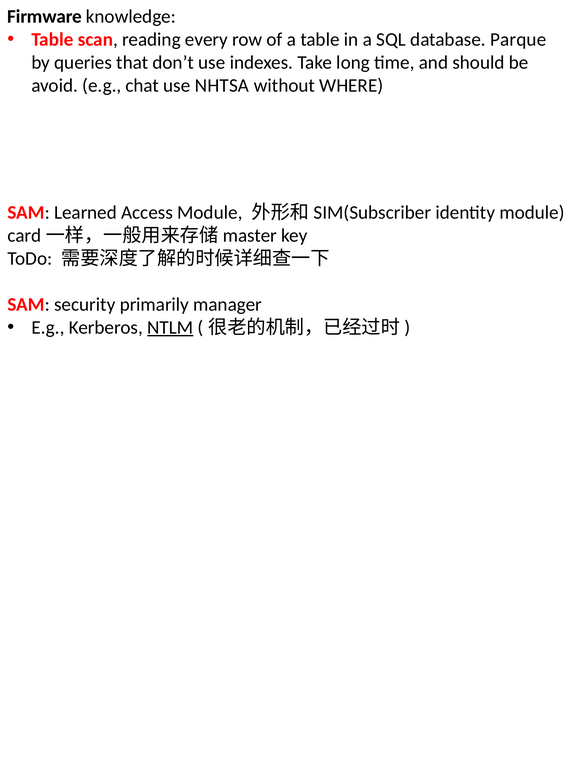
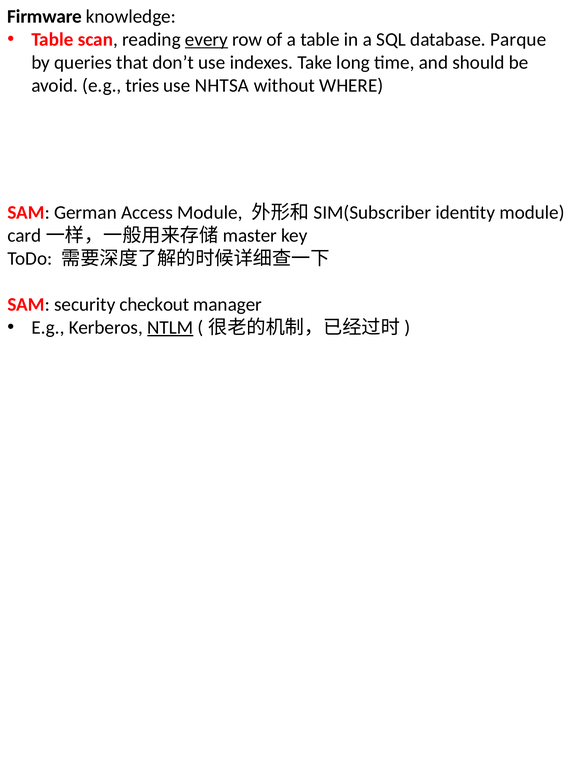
every underline: none -> present (206, 40)
chat: chat -> tries (142, 86)
Learned: Learned -> German (85, 213)
primarily: primarily -> checkout (154, 305)
